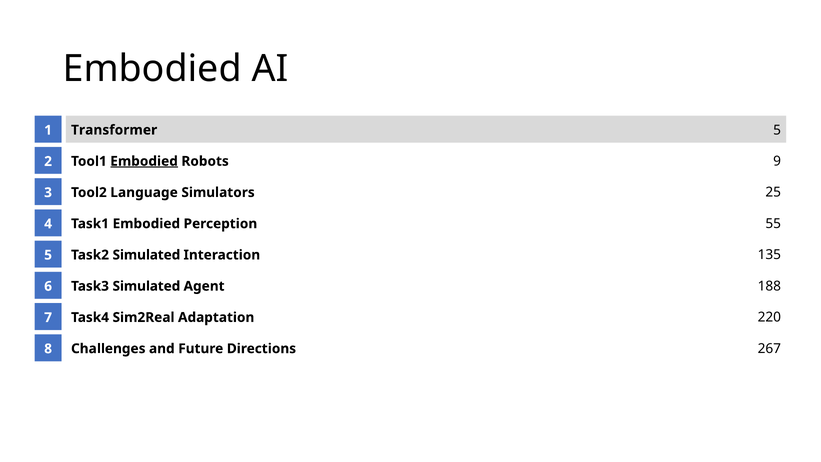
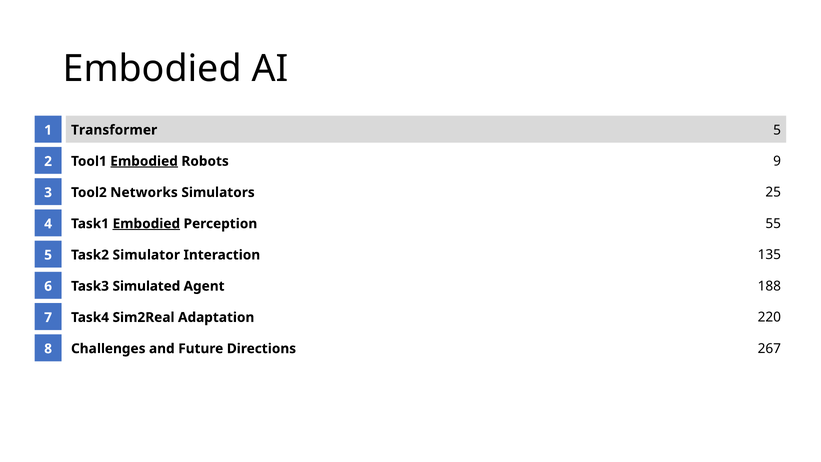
Language: Language -> Networks (144, 192)
Embodied underline: none -> present (146, 224)
Task2 Simulated: Simulated -> Simulator (146, 255)
